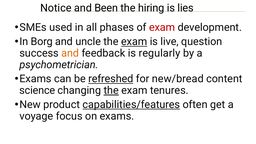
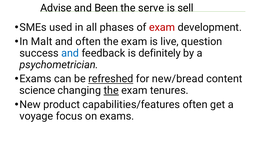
Notice: Notice -> Advise (56, 8)
hiring: hiring -> serve (151, 8)
lies: lies -> sell (186, 8)
Borg: Borg -> Malt (42, 42)
and uncle: uncle -> often (88, 42)
exam underline: present -> none (134, 42)
and colour: orange -> blue (70, 53)
regularly: regularly -> definitely (160, 53)
capabilities/features underline: present -> none (131, 105)
